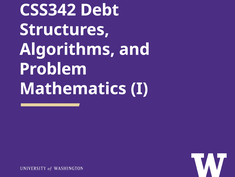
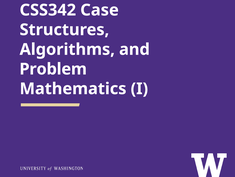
Debt: Debt -> Case (100, 10)
